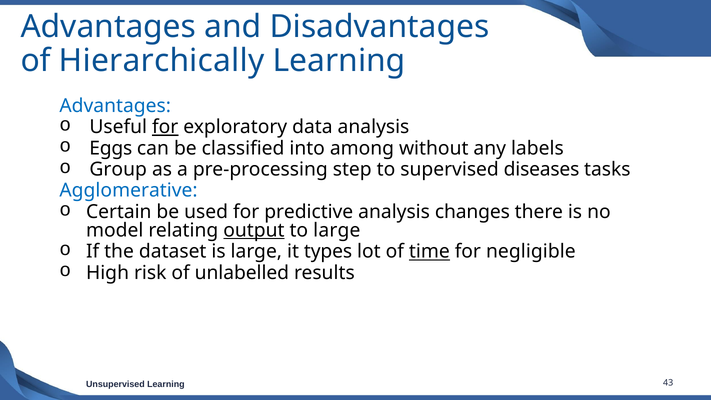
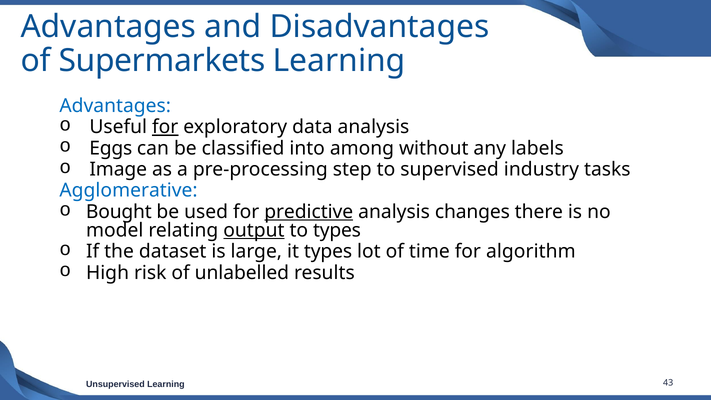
Hierarchically: Hierarchically -> Supermarkets (162, 61)
Group: Group -> Image (118, 169)
diseases: diseases -> industry (541, 169)
Certain: Certain -> Bought (119, 212)
predictive underline: none -> present (309, 212)
to large: large -> types (337, 230)
time underline: present -> none (429, 252)
negligible: negligible -> algorithm (531, 252)
